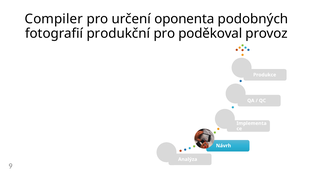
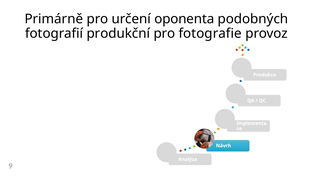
Compiler: Compiler -> Primárně (54, 19)
poděkoval: poděkoval -> fotografie (210, 34)
